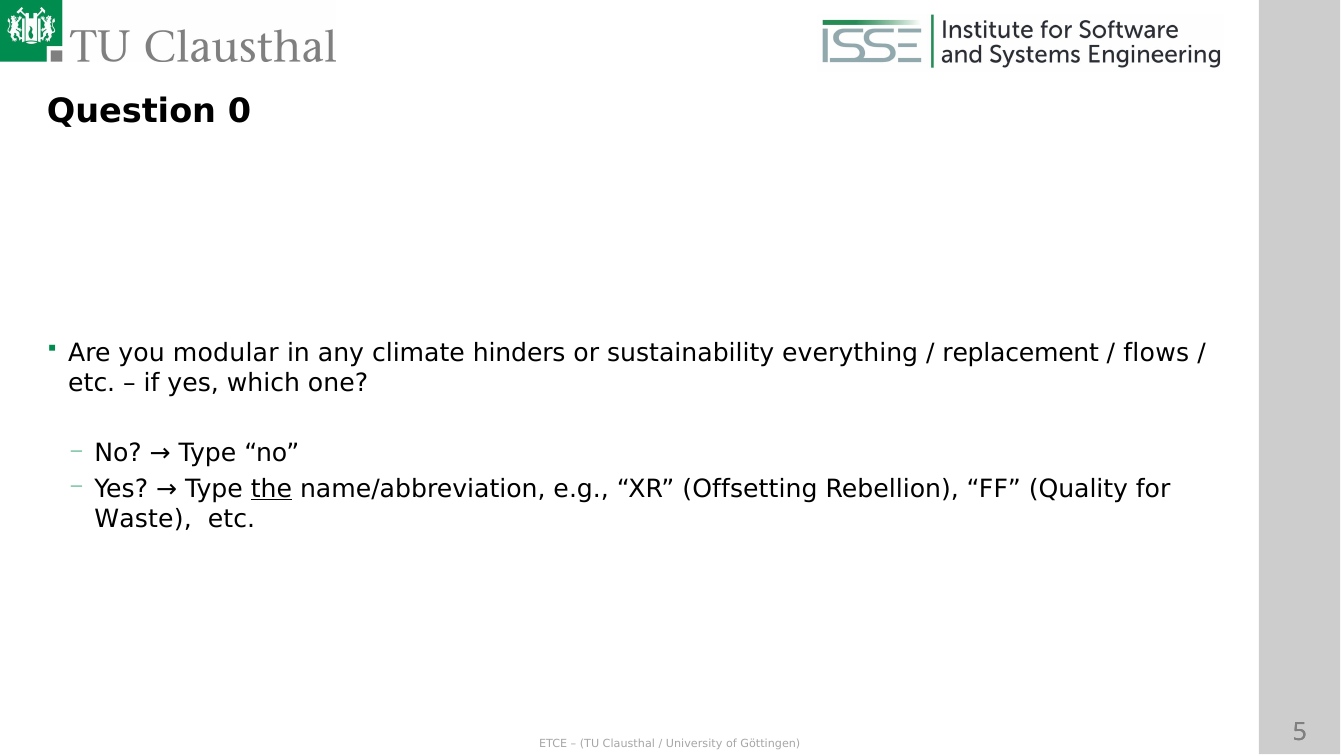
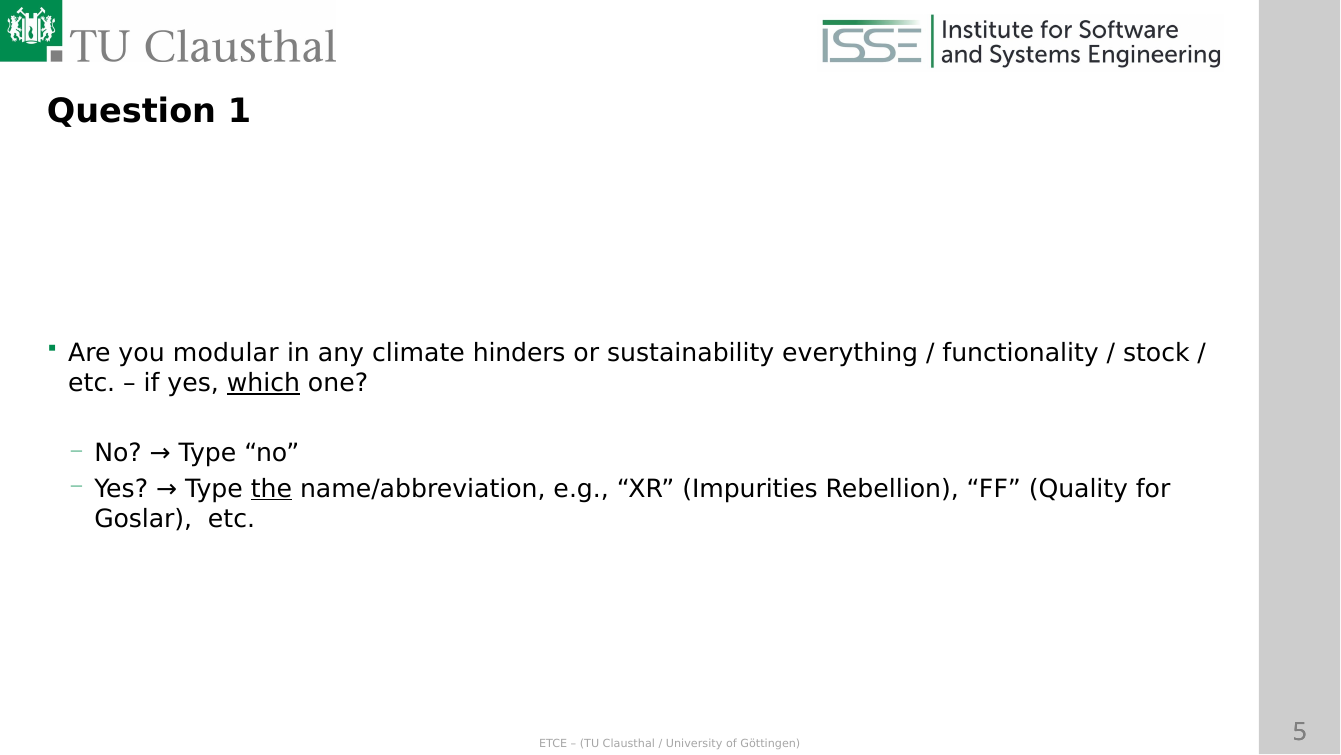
0: 0 -> 1 (239, 111)
replacement: replacement -> functionality (1021, 353)
flows: flows -> stock (1156, 353)
which underline: none -> present (264, 383)
Offsetting: Offsetting -> Impurities (750, 488)
Waste: Waste -> Goslar (143, 519)
